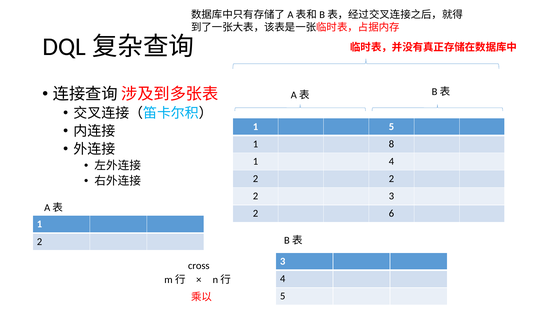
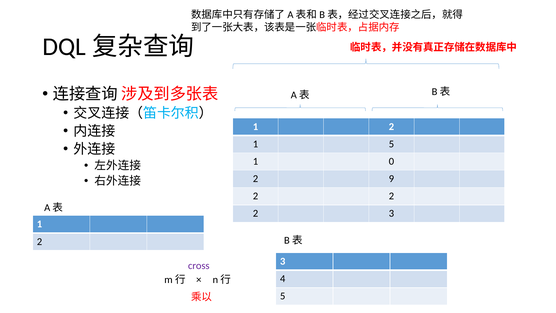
5: 5 -> 2 (391, 127)
1 8: 8 -> 5 (391, 144)
1 4: 4 -> 0 (391, 161)
2: 2 -> 9 (391, 179)
3: 3 -> 2 (391, 196)
2 6: 6 -> 3 (391, 213)
cross colour: black -> purple (199, 266)
